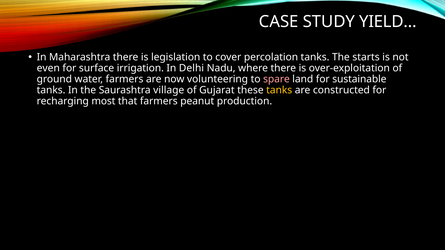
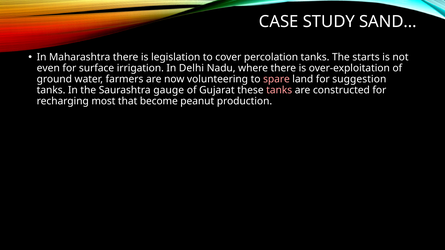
YIELD…: YIELD… -> SAND… (388, 22)
sustainable: sustainable -> suggestion (359, 79)
village: village -> gauge (169, 90)
tanks colour: yellow -> pink (279, 90)
that farmers: farmers -> become (159, 101)
